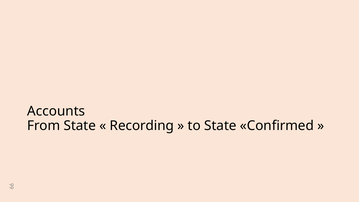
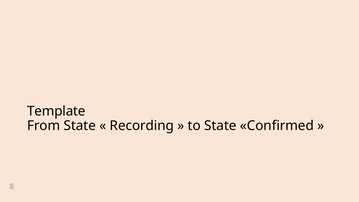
Accounts: Accounts -> Template (56, 111)
